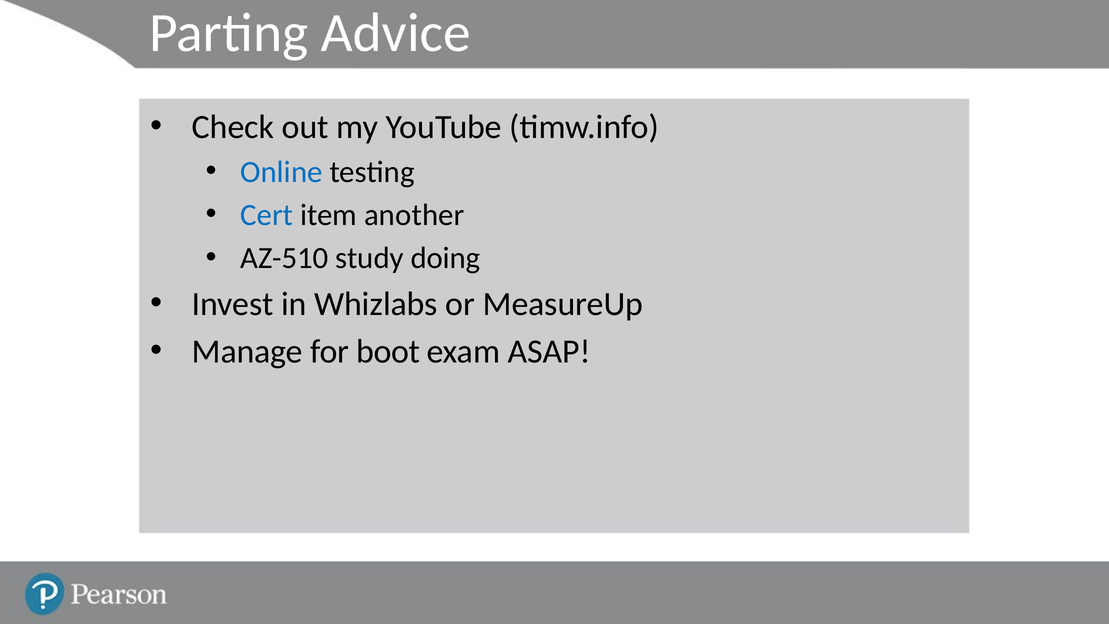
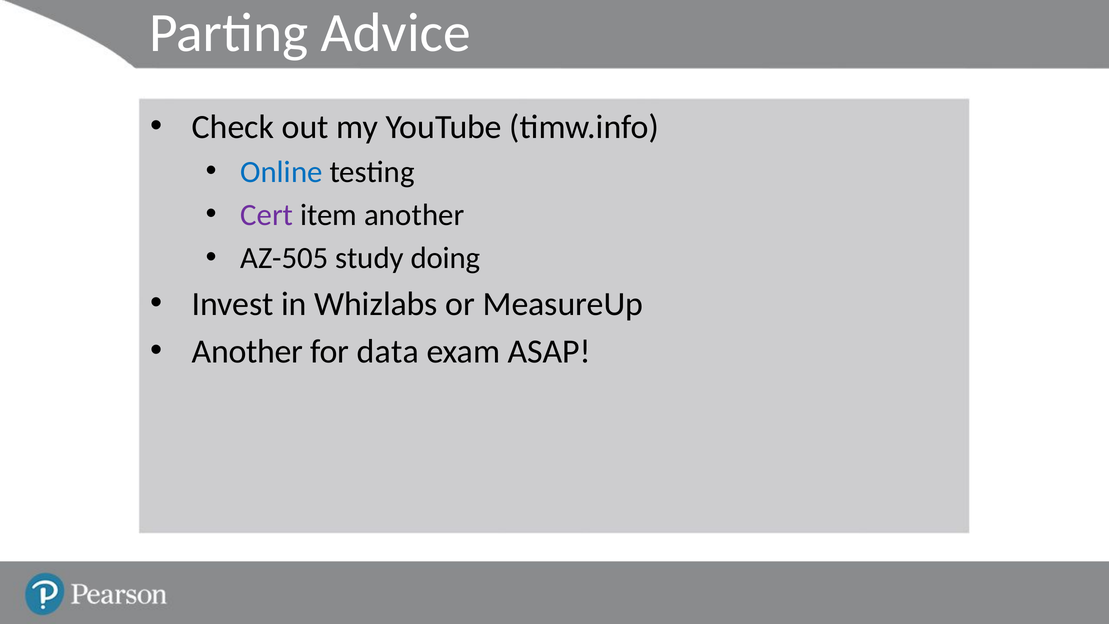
Cert colour: blue -> purple (267, 215)
AZ-510: AZ-510 -> AZ-505 (284, 258)
Manage: Manage -> Another (247, 351)
boot: boot -> data (388, 351)
